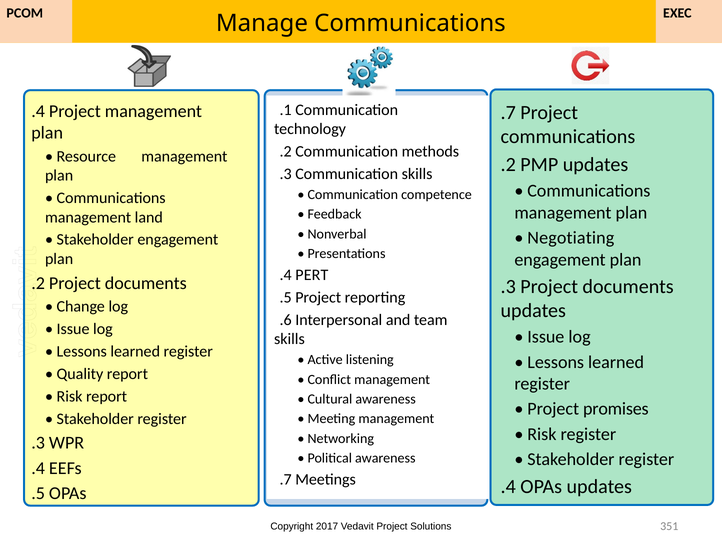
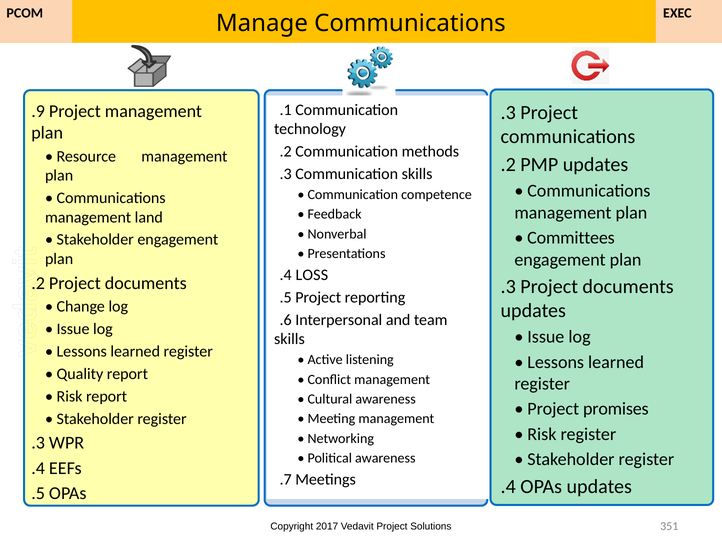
.4: .4 -> .9 (38, 111)
.7: .7 -> .3 (508, 113)
Negotiating: Negotiating -> Committees (571, 238)
PERT: PERT -> LOSS (312, 275)
